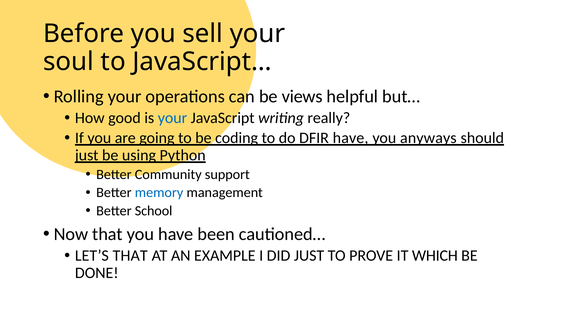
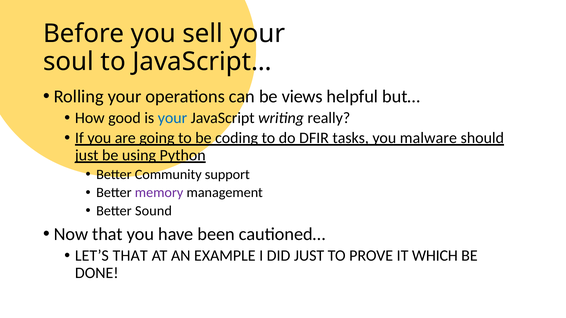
DFIR have: have -> tasks (351, 138)
anyways: anyways -> malware (428, 138)
memory colour: blue -> purple (159, 193)
School: School -> Sound (153, 211)
